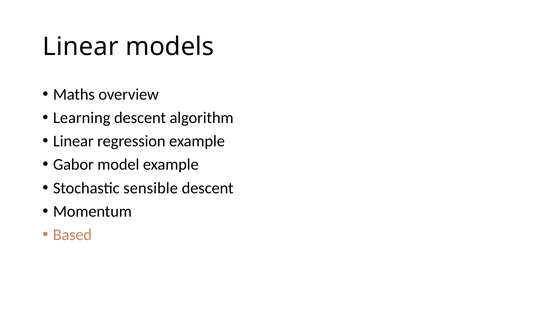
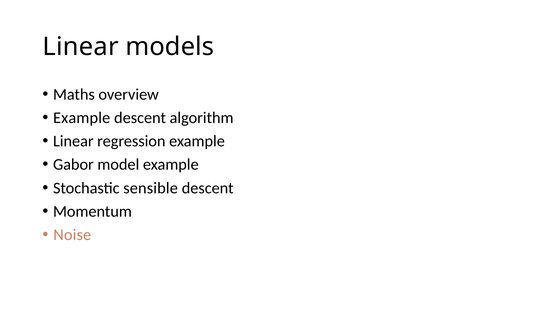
Learning: Learning -> Example (82, 118)
Based: Based -> Noise (72, 235)
